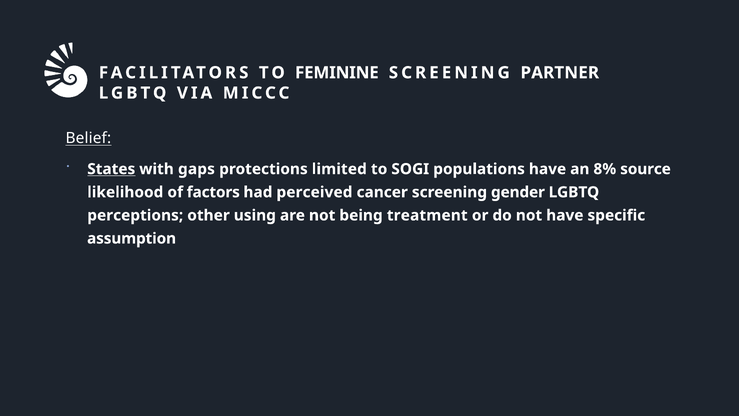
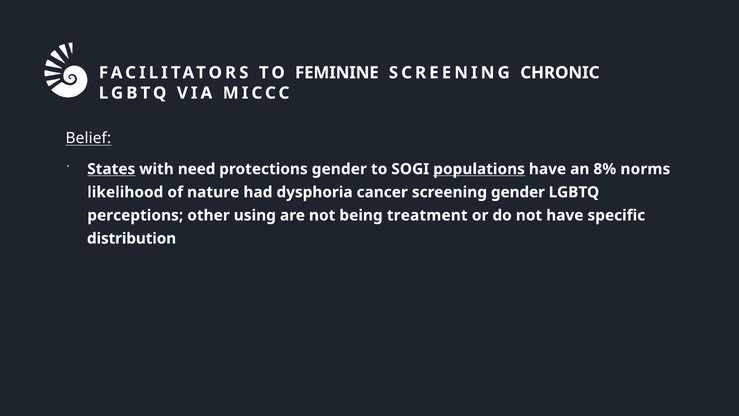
PARTNER: PARTNER -> CHRONIC (560, 73)
gaps: gaps -> need (197, 169)
protections limited: limited -> gender (339, 169)
populations underline: none -> present (479, 169)
source: source -> norms (645, 169)
factors: factors -> nature (213, 192)
perceived: perceived -> dysphoria (315, 192)
assumption: assumption -> distribution (132, 238)
